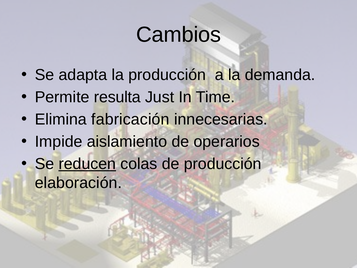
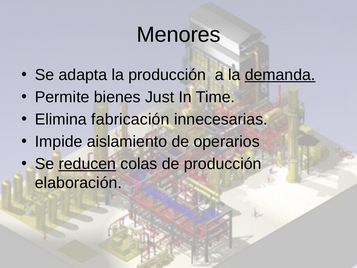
Cambios: Cambios -> Menores (179, 35)
demanda underline: none -> present (280, 75)
resulta: resulta -> bienes (117, 97)
